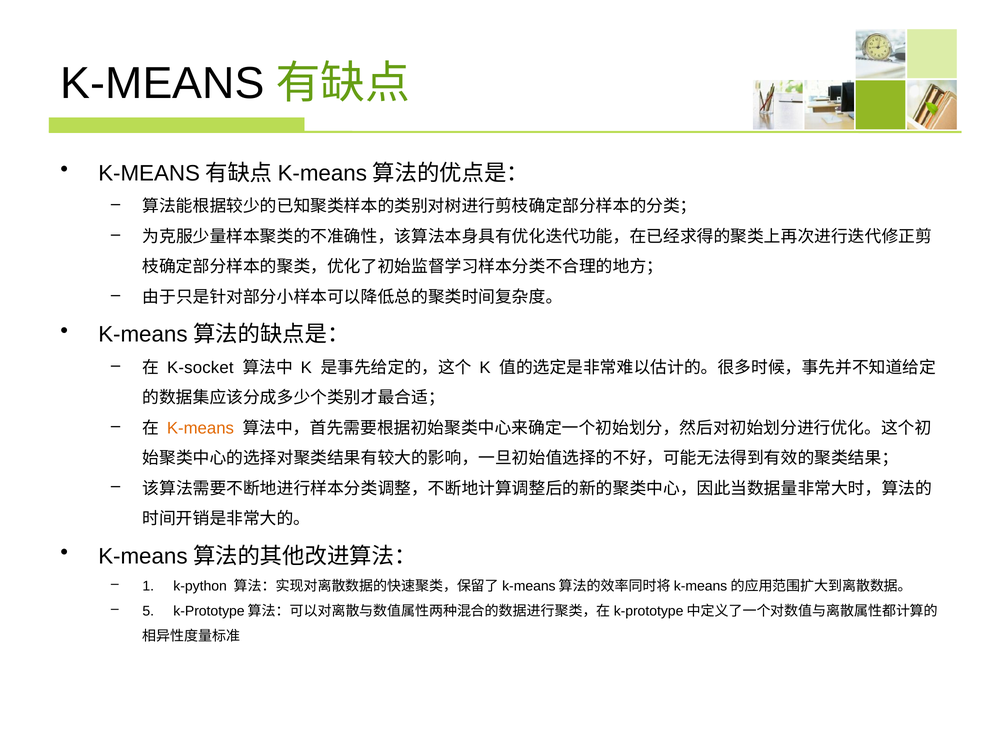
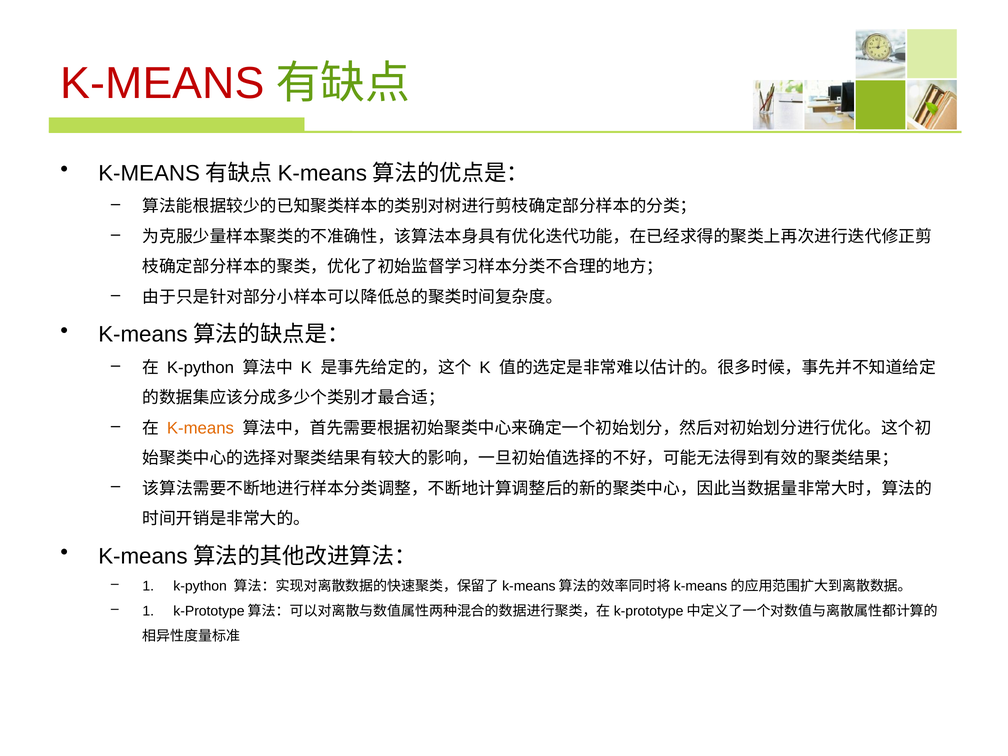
K-MEANS colour: black -> red (163, 83)
K-socket: K-socket -> K-python (200, 368)
5: 5 -> 1 (148, 611)
